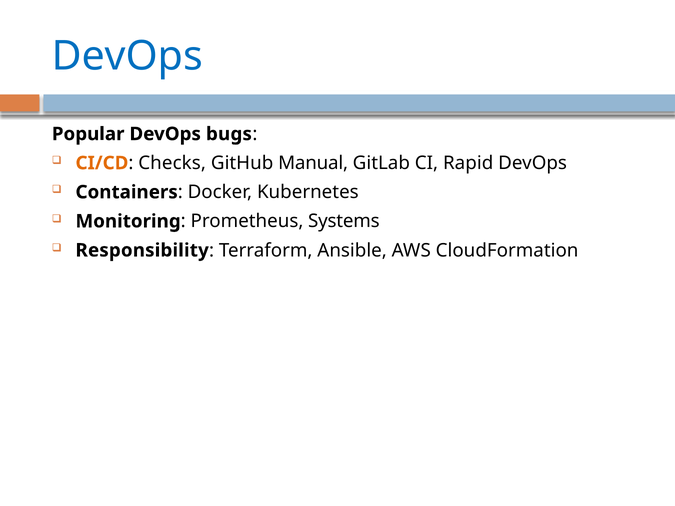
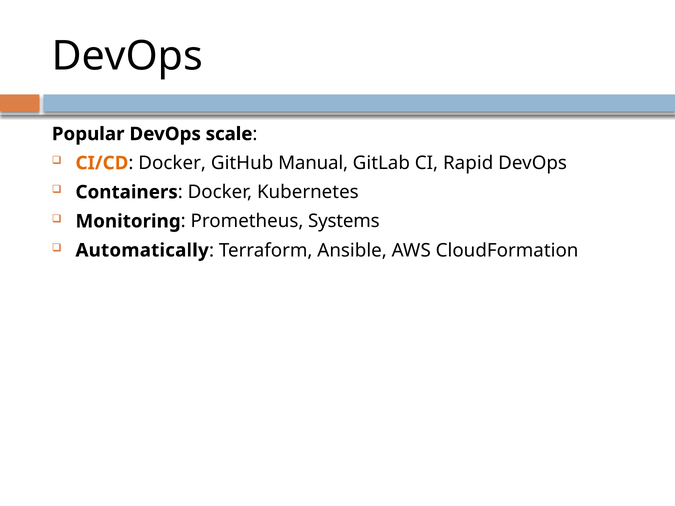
DevOps colour: blue -> black (127, 56)
bugs: bugs -> scale (229, 134)
Checks: Checks -> Docker (172, 163)
Responsibility: Responsibility -> Automatically (142, 250)
